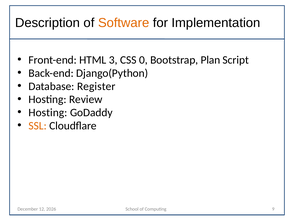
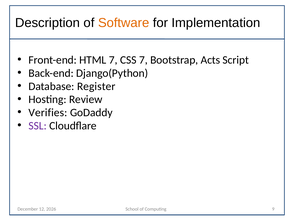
HTML 3: 3 -> 7 (113, 60)
CSS 0: 0 -> 7 (143, 60)
Plan: Plan -> Acts (210, 60)
Hosting: Hosting -> Verifies (48, 113)
SSL colour: orange -> purple (38, 126)
